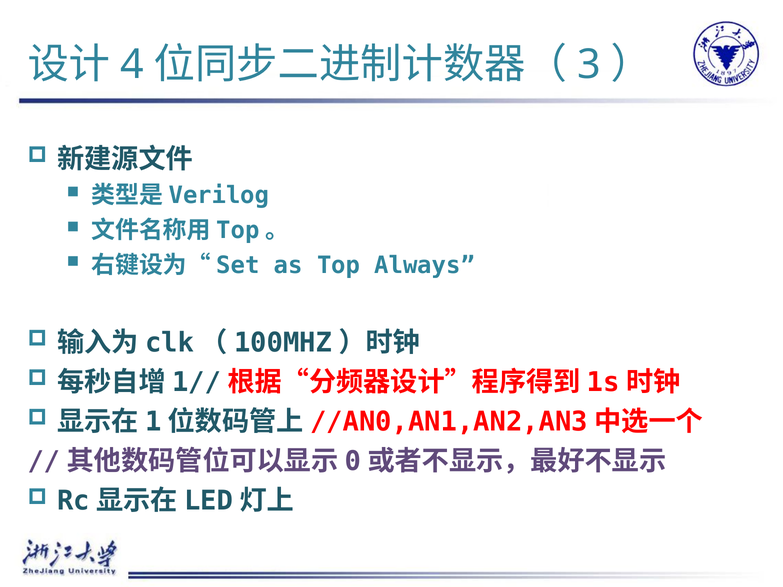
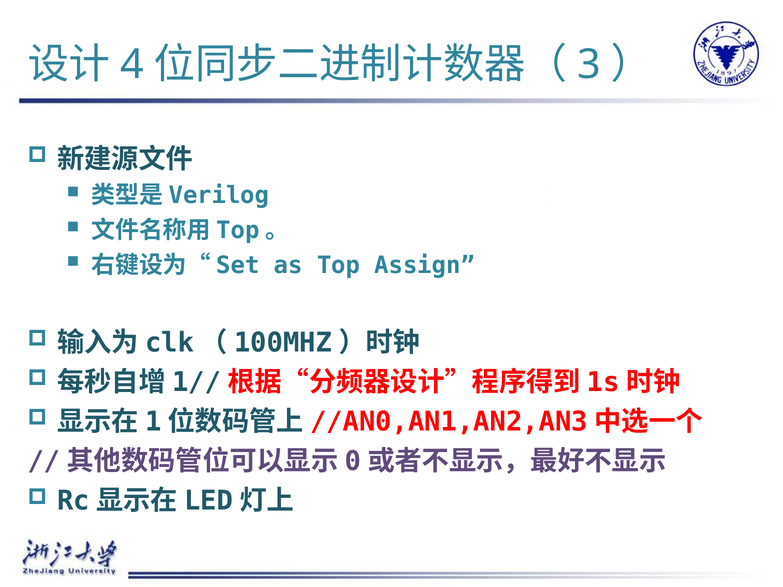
Always: Always -> Assign (425, 265)
